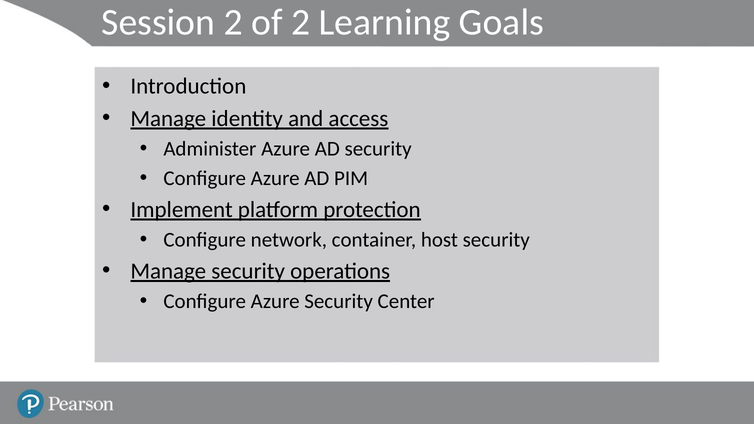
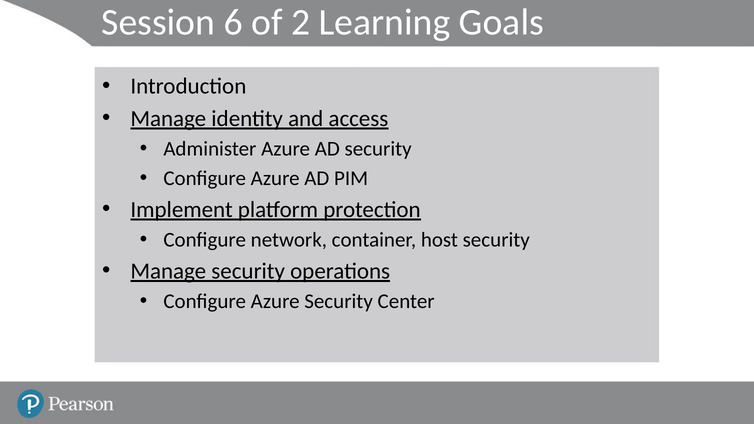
Session 2: 2 -> 6 (233, 22)
